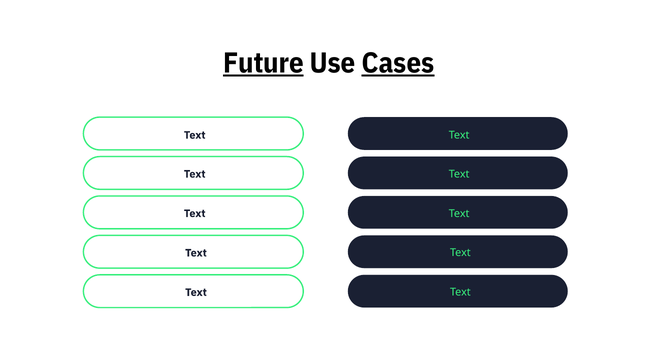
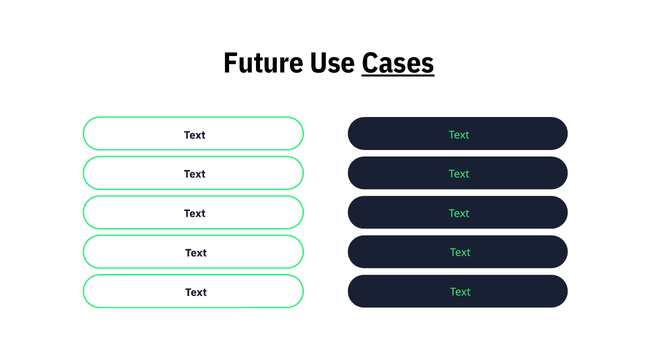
Future underline: present -> none (263, 63)
